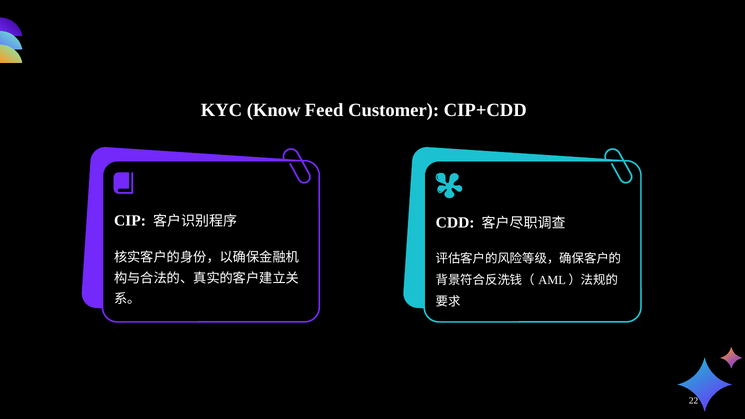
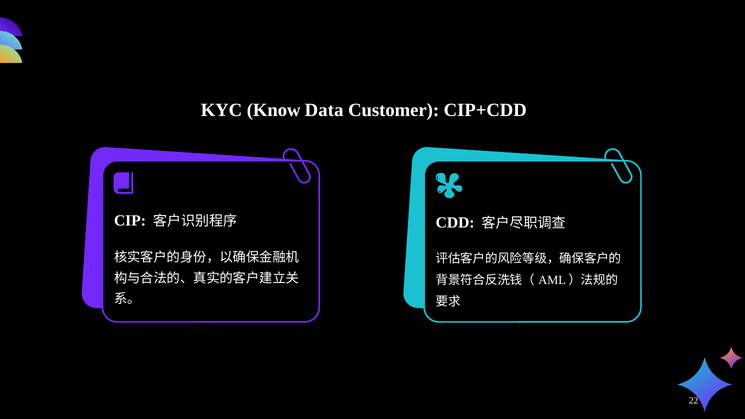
Feed: Feed -> Data (324, 110)
